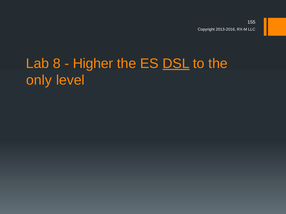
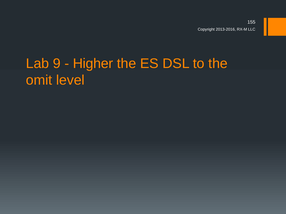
8: 8 -> 9 (57, 64)
DSL underline: present -> none (176, 64)
only: only -> omit (39, 80)
